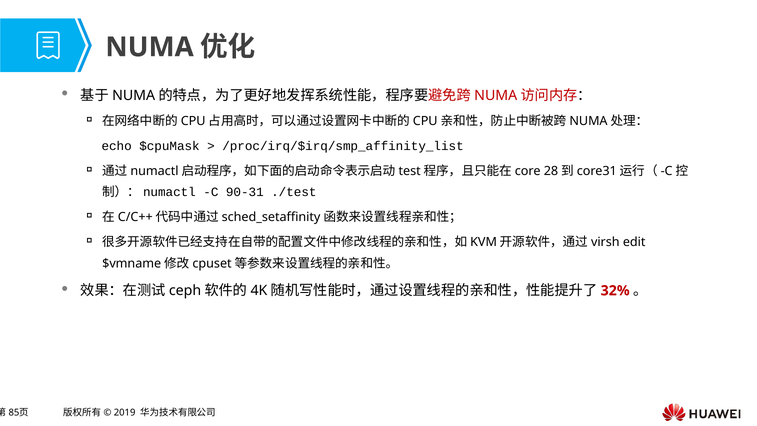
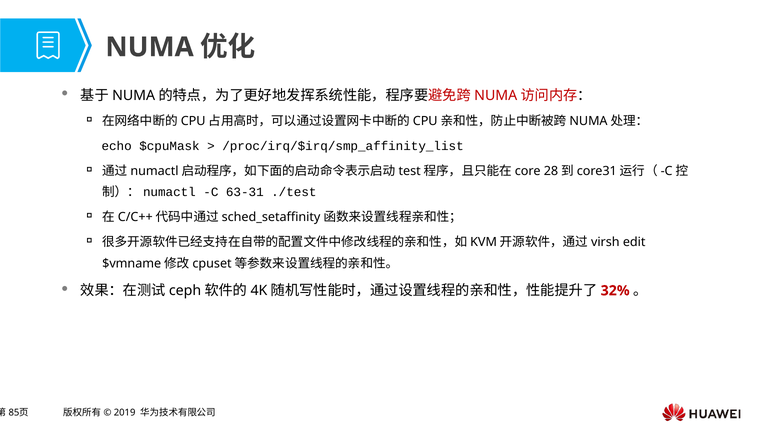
90-31: 90-31 -> 63-31 (245, 192)
